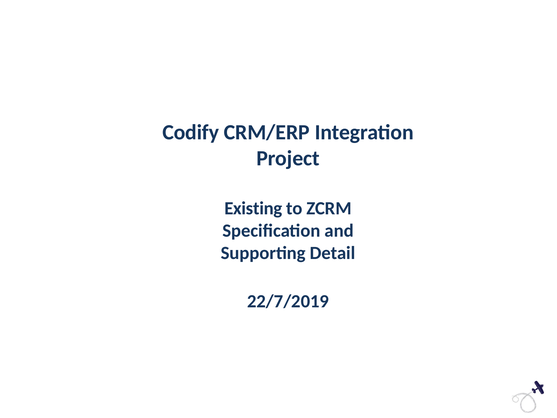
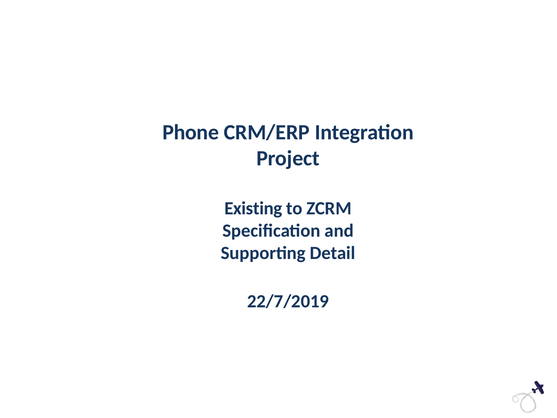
Codify: Codify -> Phone (191, 132)
